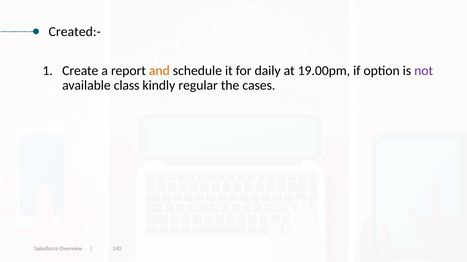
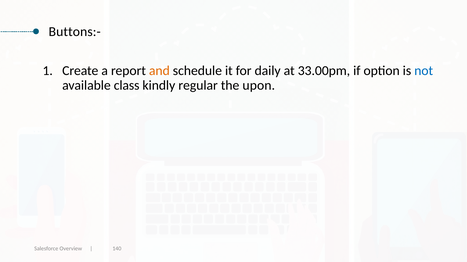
Created:-: Created:- -> Buttons:- (75, 32)
19.00pm: 19.00pm -> 33.00pm (324, 71)
not colour: purple -> blue (424, 71)
cases: cases -> upon (259, 85)
